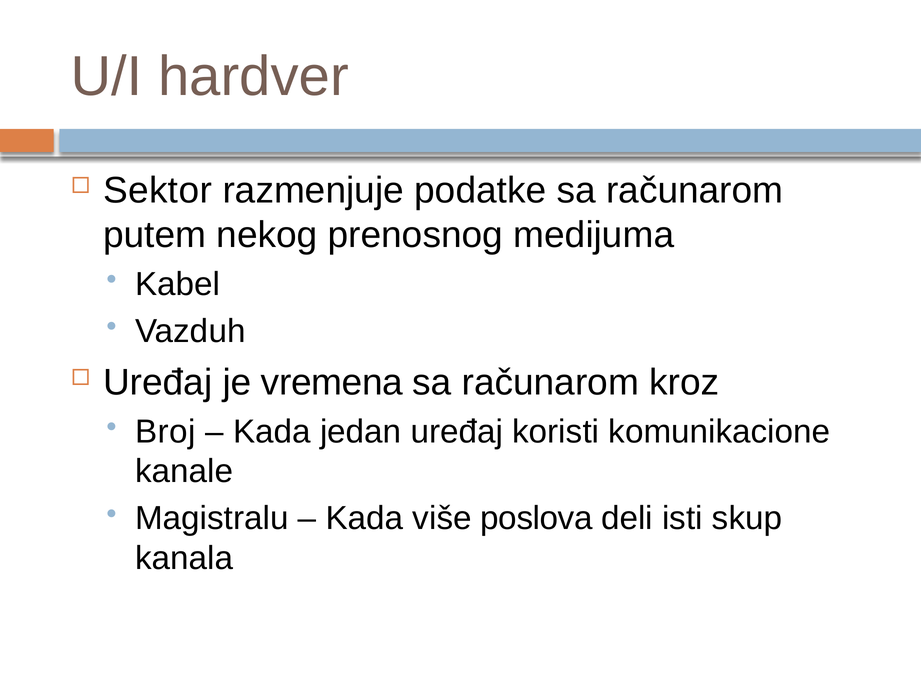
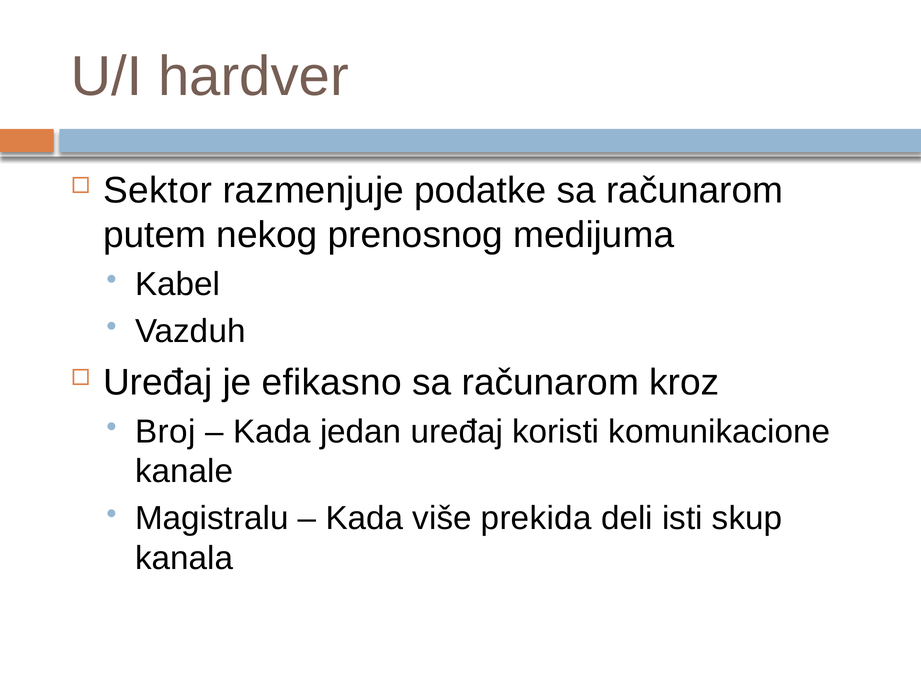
vremena: vremena -> efikasno (332, 382)
poslova: poslova -> prekida (536, 518)
